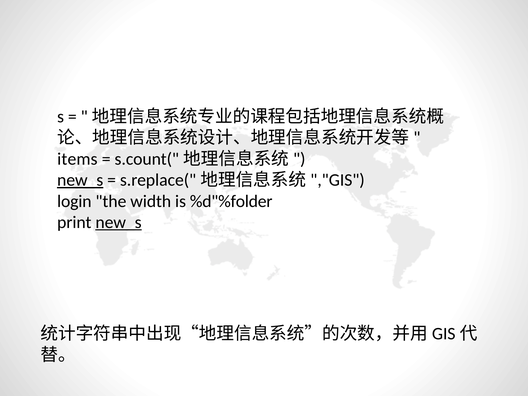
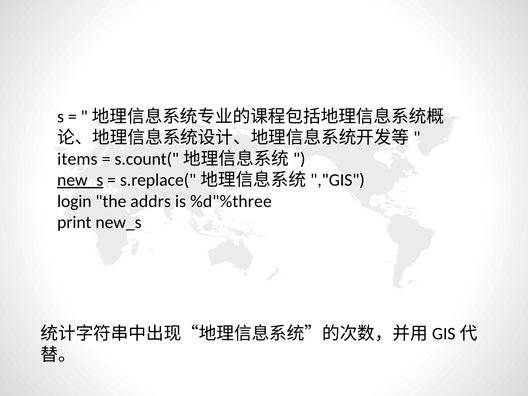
width: width -> addrs (151, 201)
%d"%folder: %d"%folder -> %d"%three (231, 201)
new_s underline: present -> none (119, 222)
